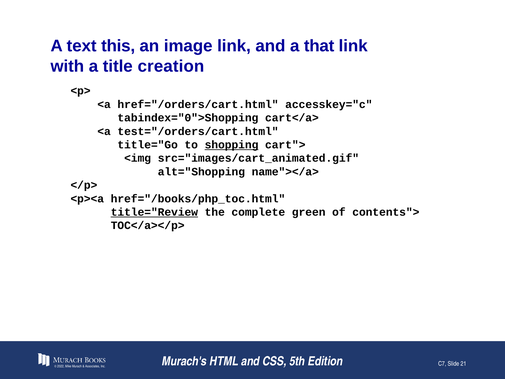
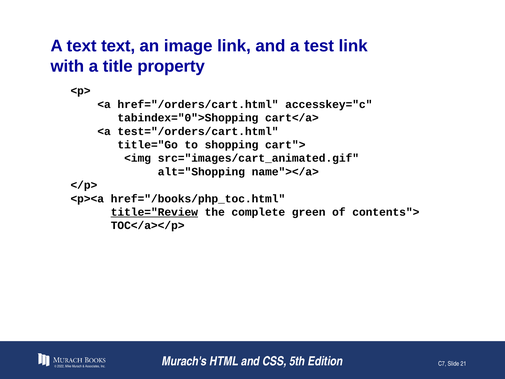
text this: this -> text (118, 46)
that: that -> test (319, 46)
creation: creation -> property (171, 66)
shopping underline: present -> none (232, 145)
